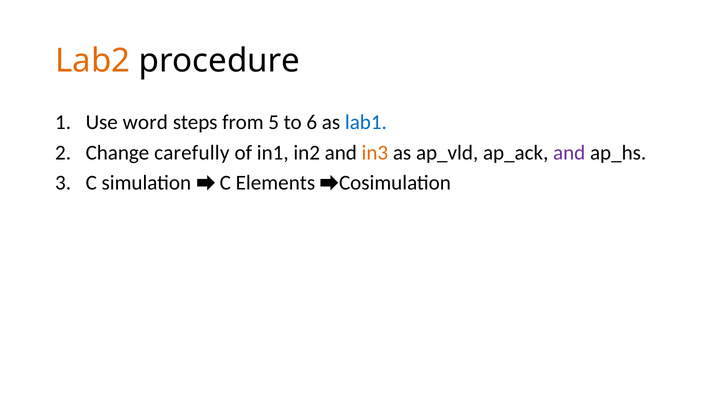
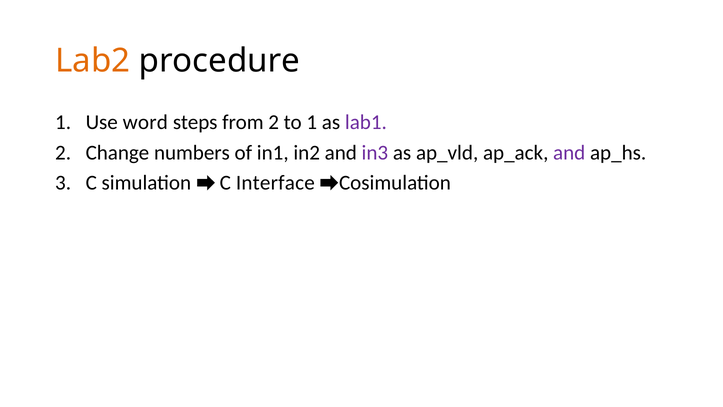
from 5: 5 -> 2 (274, 122)
to 6: 6 -> 1 (312, 122)
lab1 colour: blue -> purple (366, 122)
carefully: carefully -> numbers (192, 153)
in3 colour: orange -> purple (375, 153)
Elements: Elements -> Interface (275, 183)
